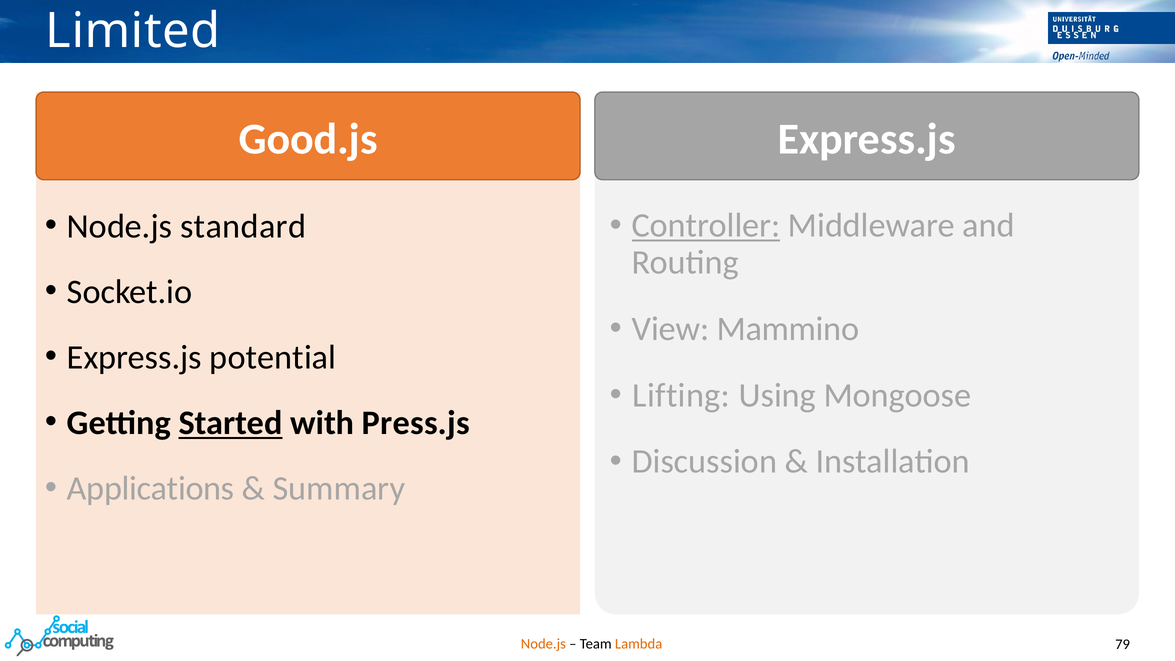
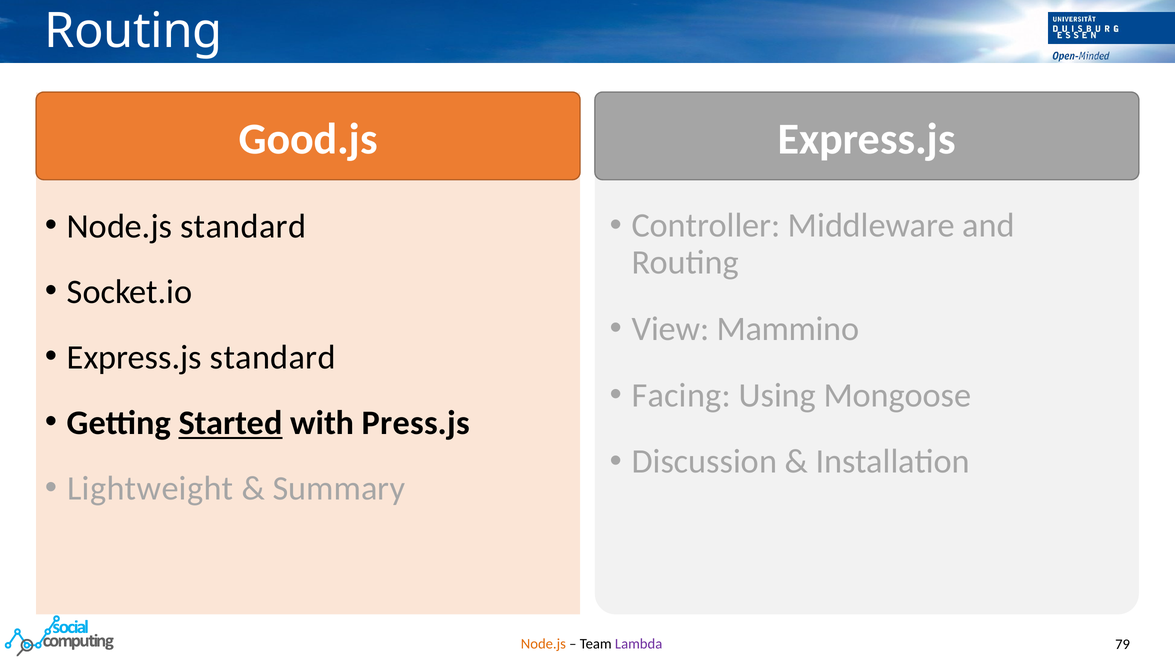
Limited: Limited -> Routing (133, 31)
Controller underline: present -> none (706, 226)
Express.js potential: potential -> standard (273, 357)
Lifting: Lifting -> Facing (681, 395)
Applications: Applications -> Lightweight (150, 489)
Lambda colour: orange -> purple (639, 644)
